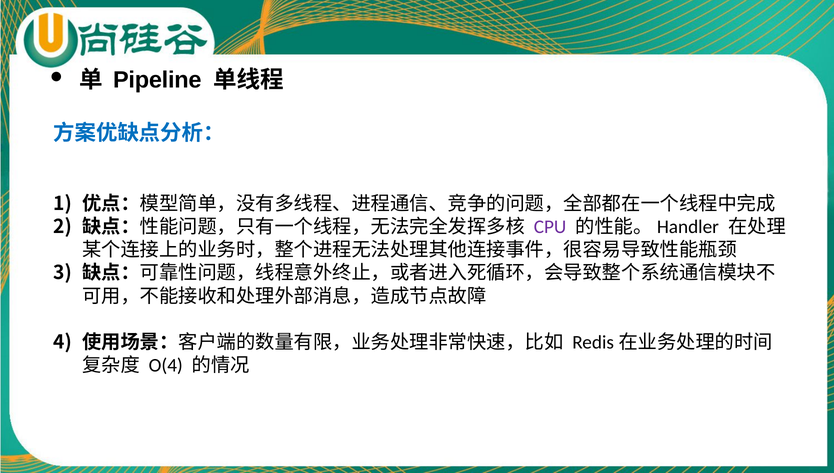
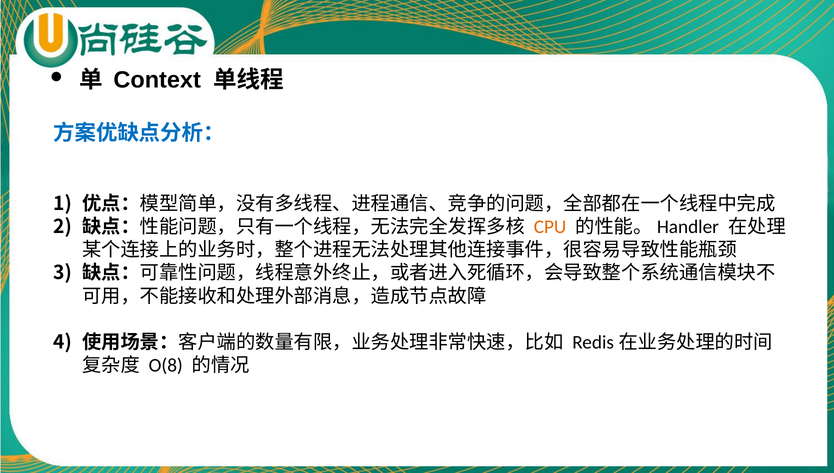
Pipeline: Pipeline -> Context (157, 80)
CPU colour: purple -> orange (550, 227)
O(4: O(4 -> O(8 (166, 366)
